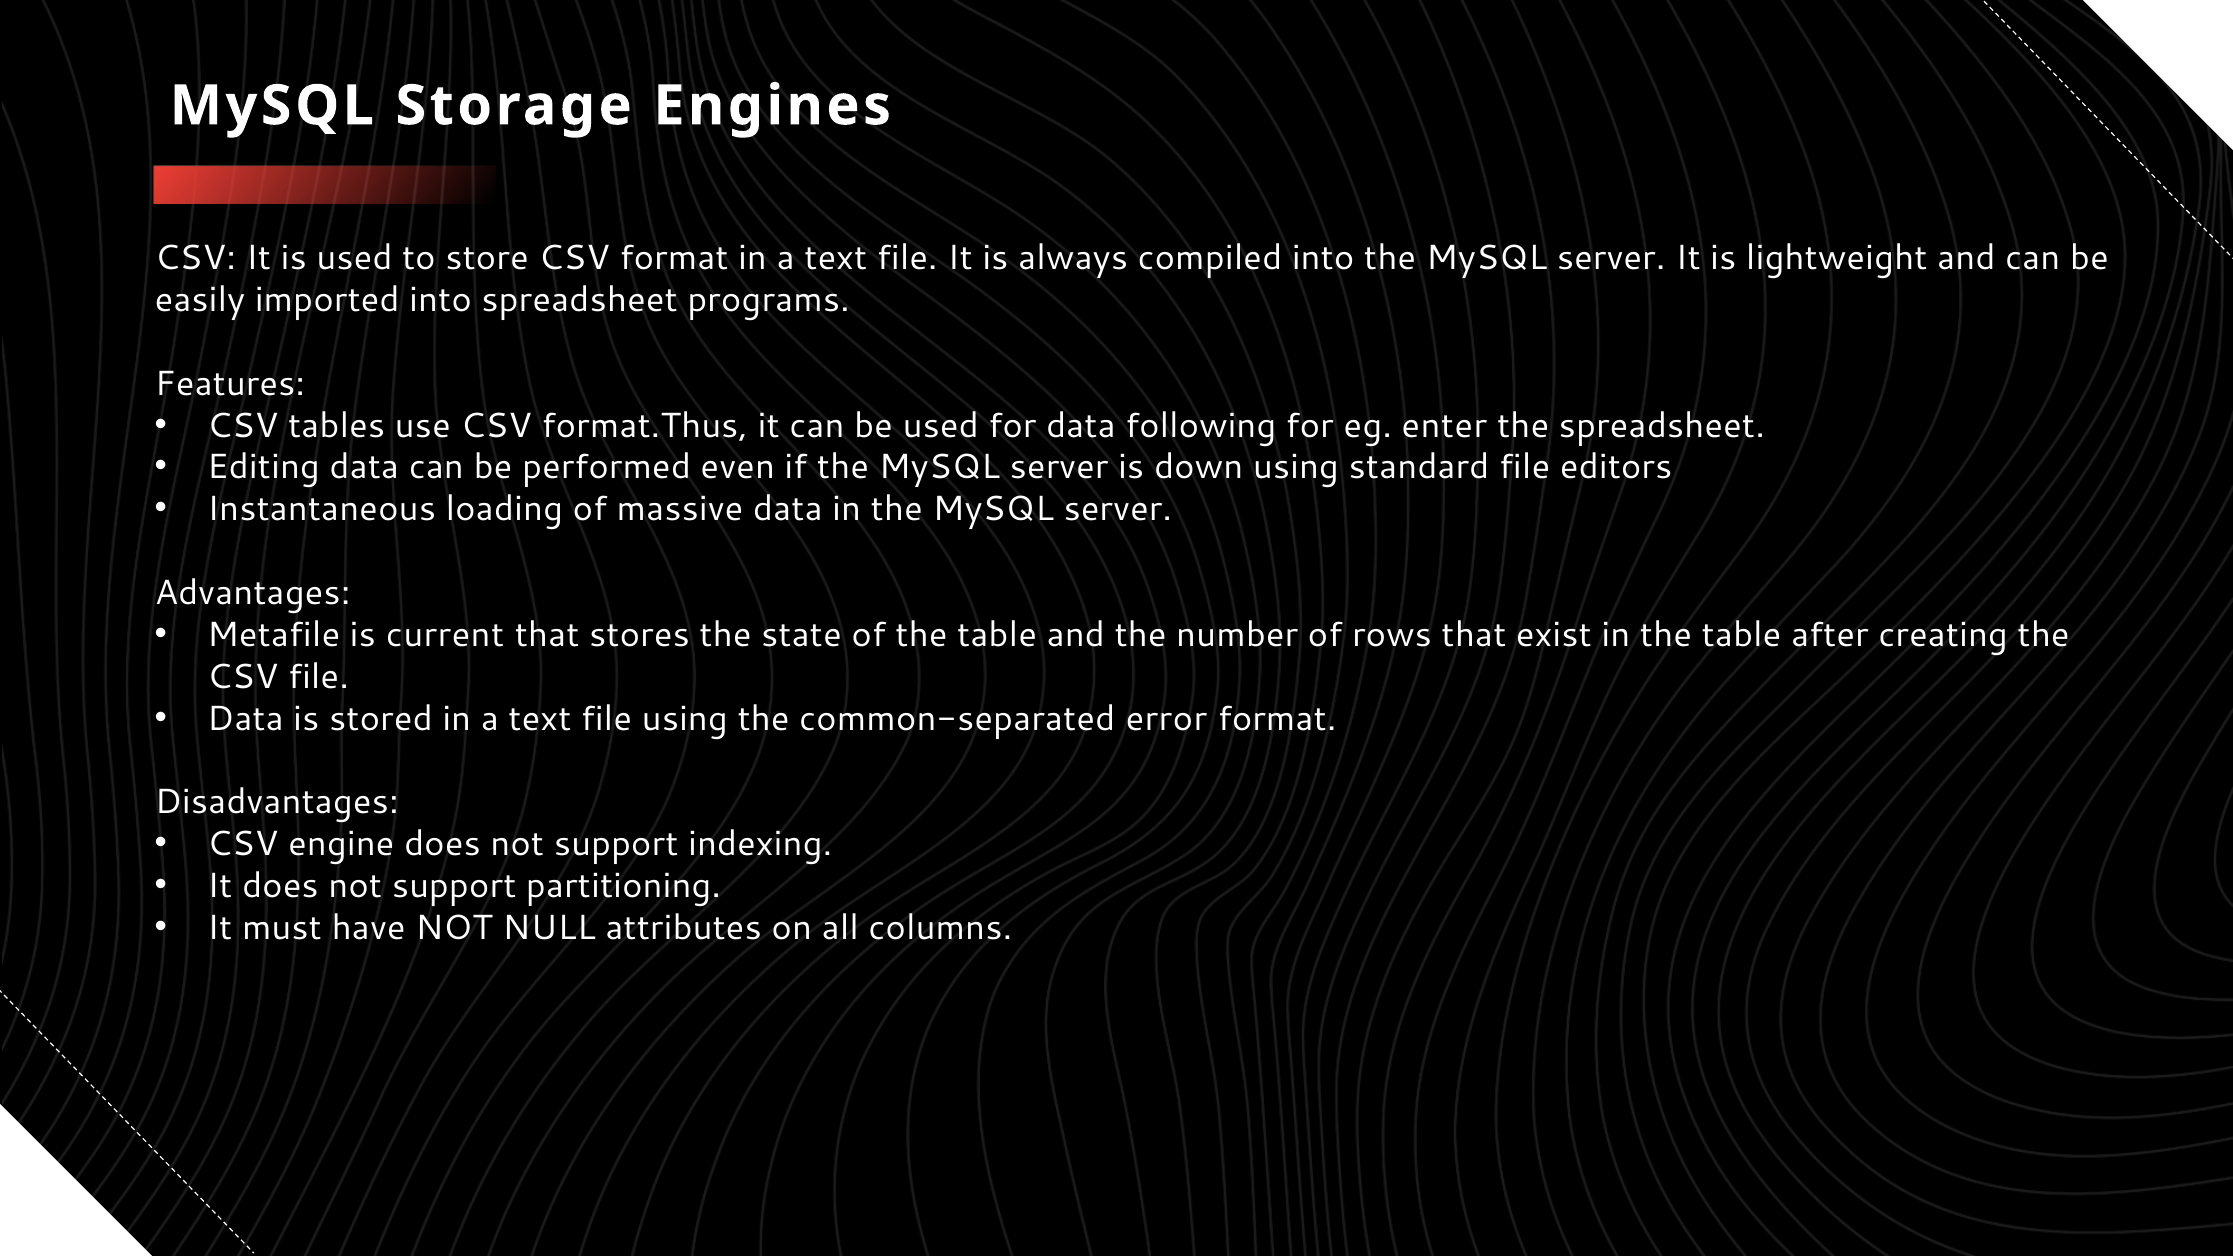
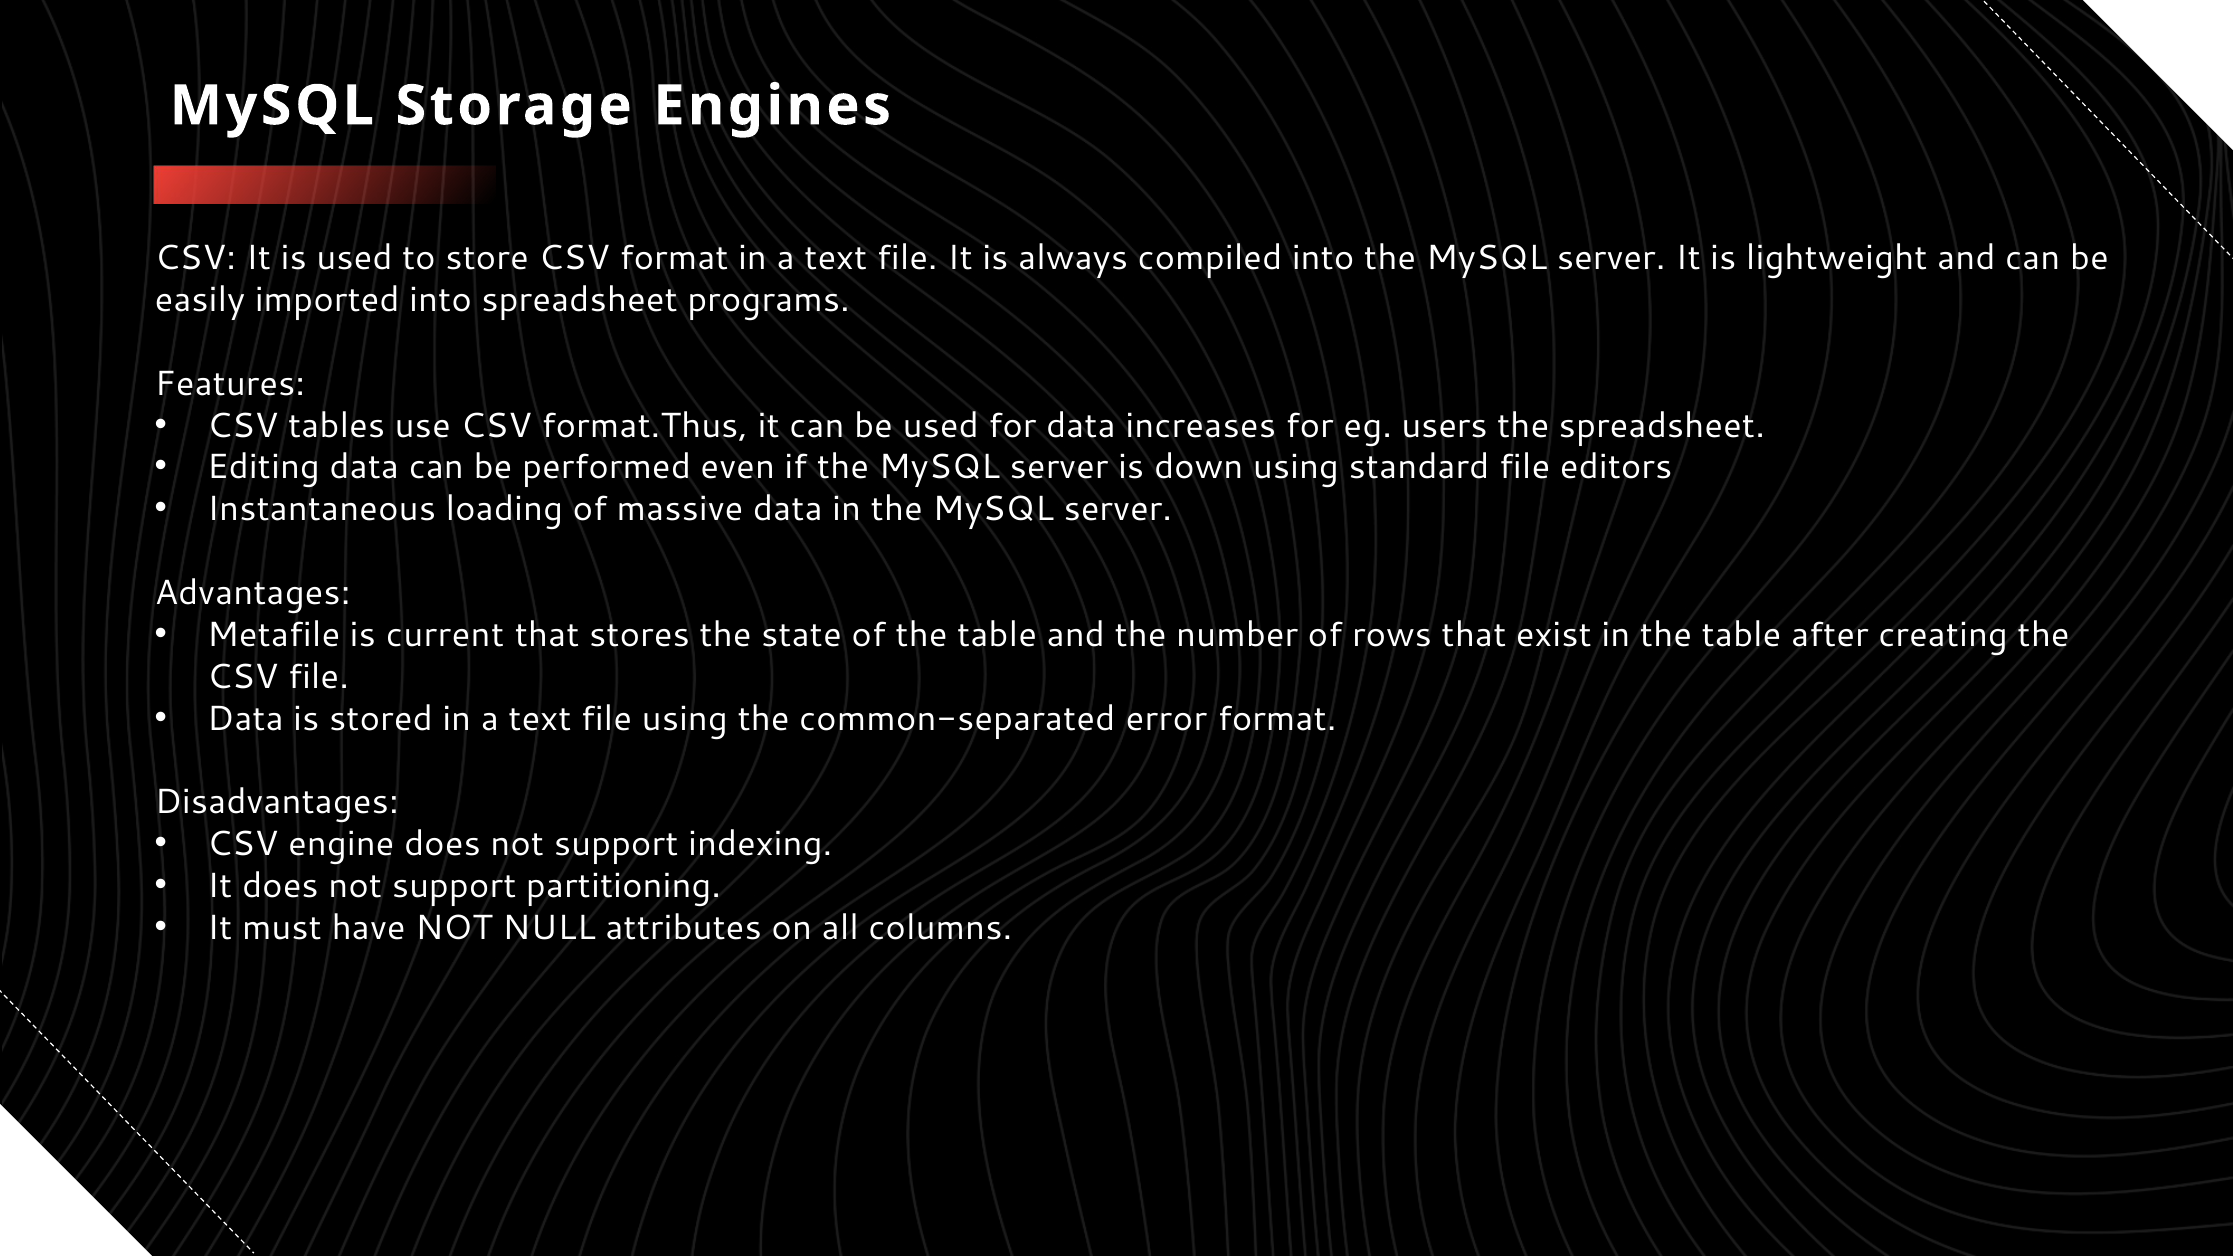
following: following -> increases (1201, 426)
enter: enter -> users (1445, 426)
